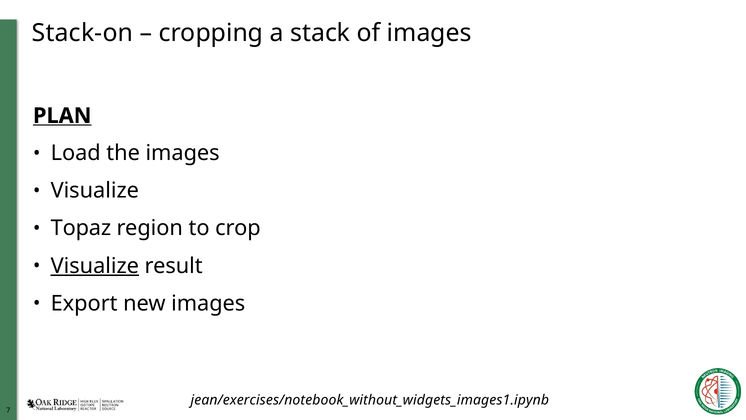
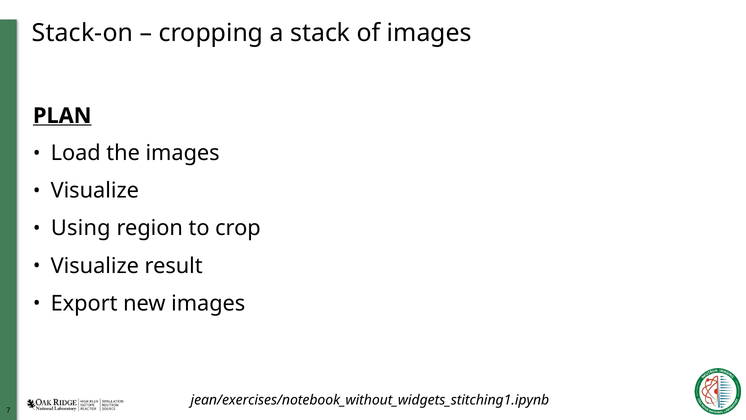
Topaz: Topaz -> Using (81, 228)
Visualize underline: present -> none (95, 266)
jean/exercises/notebook_without_widgets_images1.ipynb: jean/exercises/notebook_without_widgets_images1.ipynb -> jean/exercises/notebook_without_widgets_stitching1.ipynb (370, 400)
